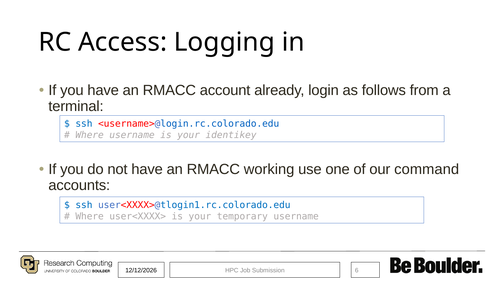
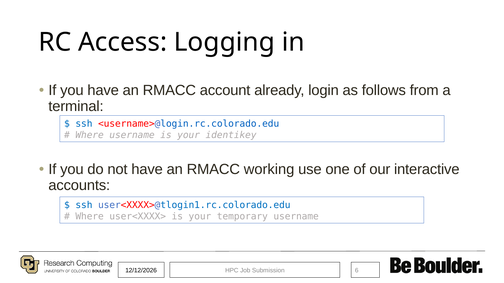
command: command -> interactive (427, 170)
